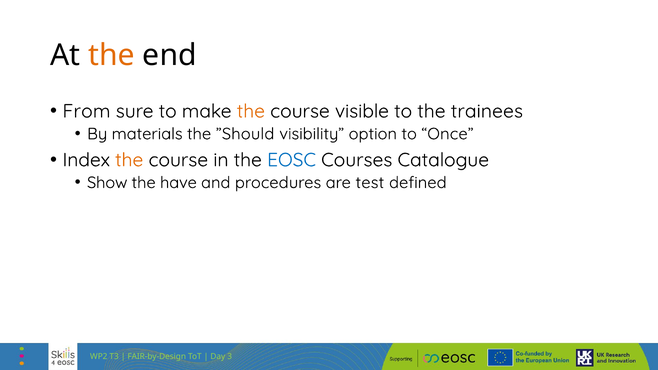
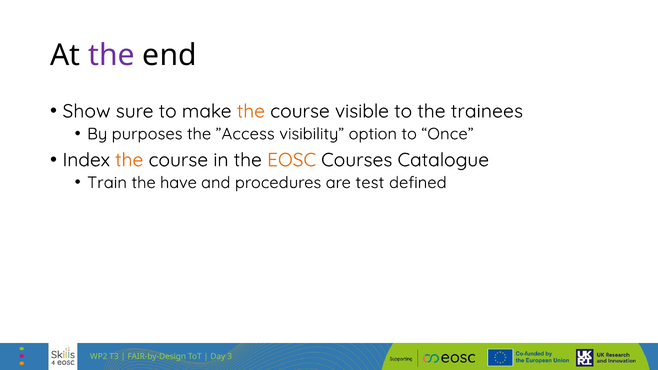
the colour: orange -> purple (111, 55)
From: From -> Show (87, 111)
materials: materials -> purposes (147, 134)
”Should: ”Should -> ”Access (245, 134)
EOSC colour: blue -> orange (292, 160)
Show: Show -> Train (107, 183)
